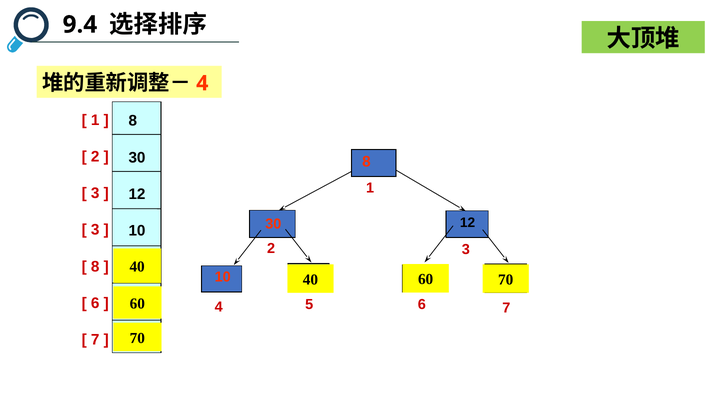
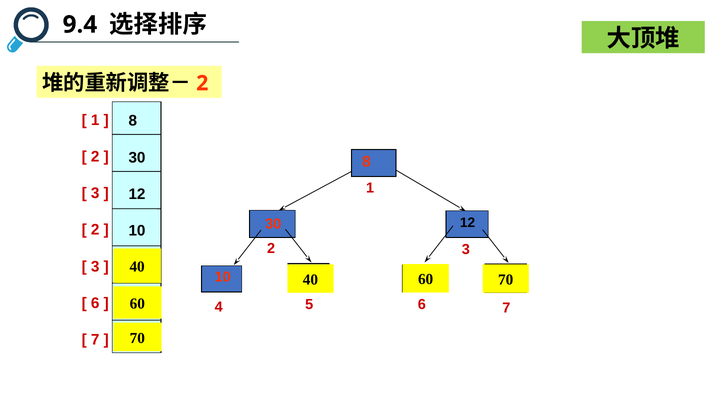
4: 4 -> 2 (202, 83)
3: 3 -> 2 (95, 230)
8: 8 -> 3 (95, 266)
